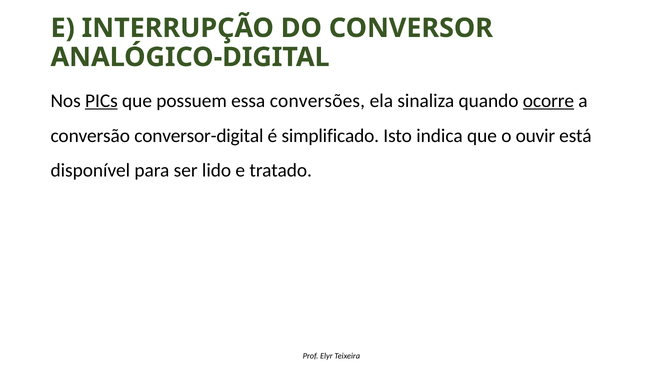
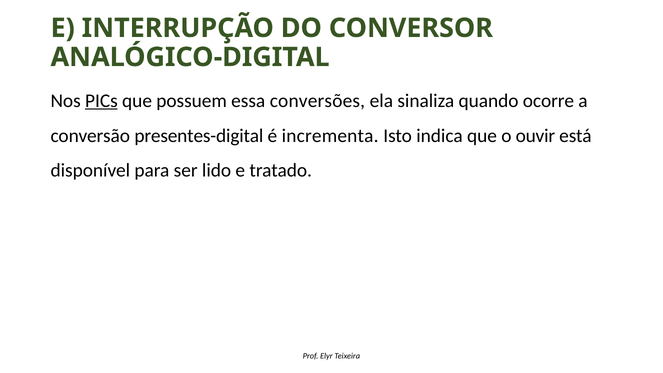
ocorre underline: present -> none (548, 101)
conversor-digital: conversor-digital -> presentes-digital (199, 136)
simplificado: simplificado -> incrementa (330, 136)
